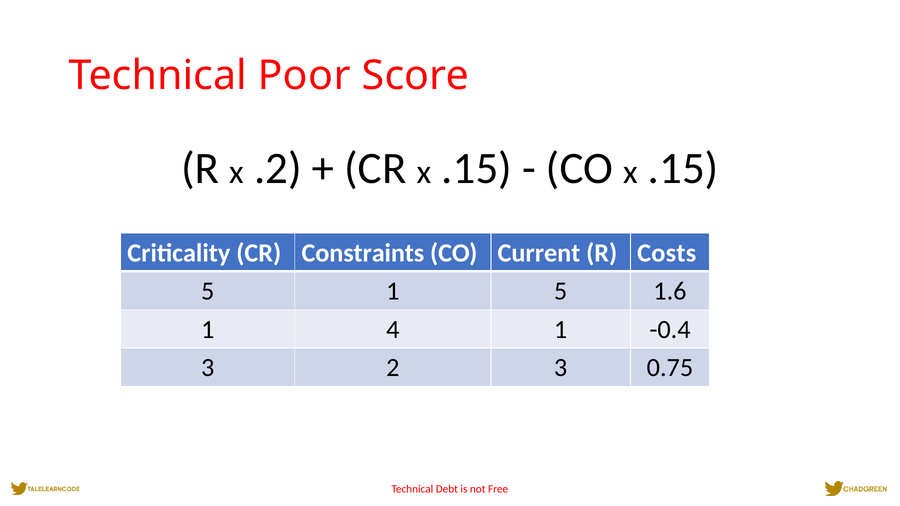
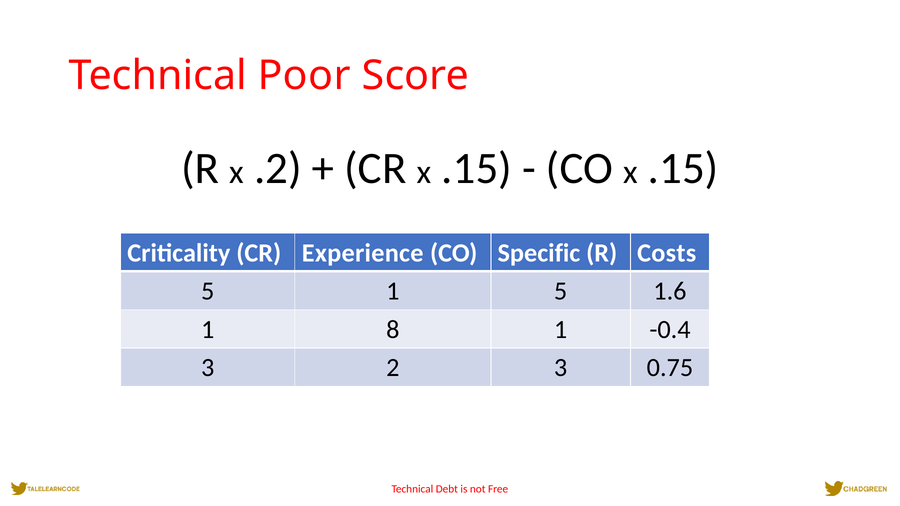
Constraints: Constraints -> Experience (363, 253)
Current: Current -> Specific (539, 253)
4: 4 -> 8 (393, 330)
